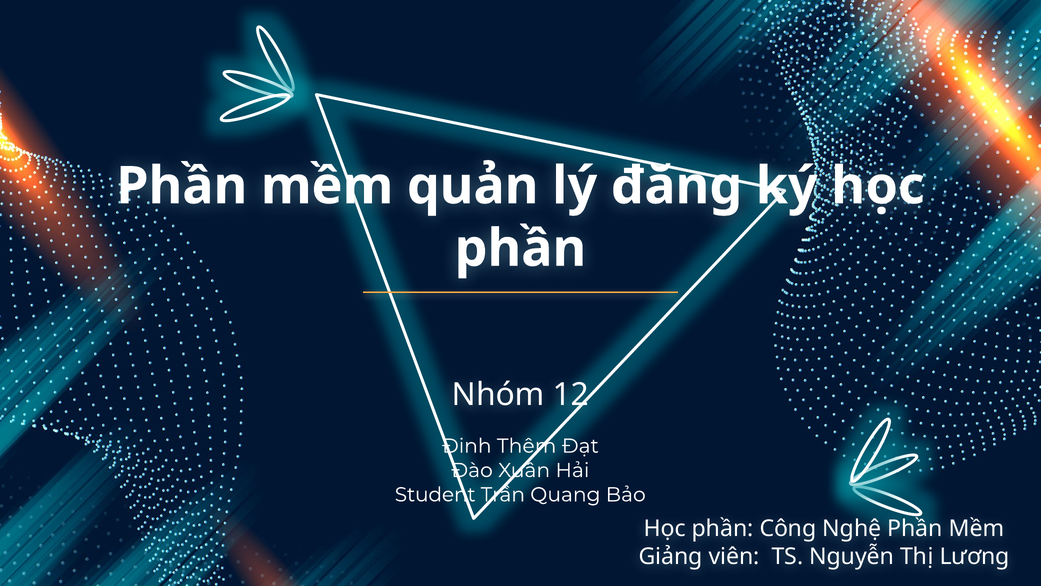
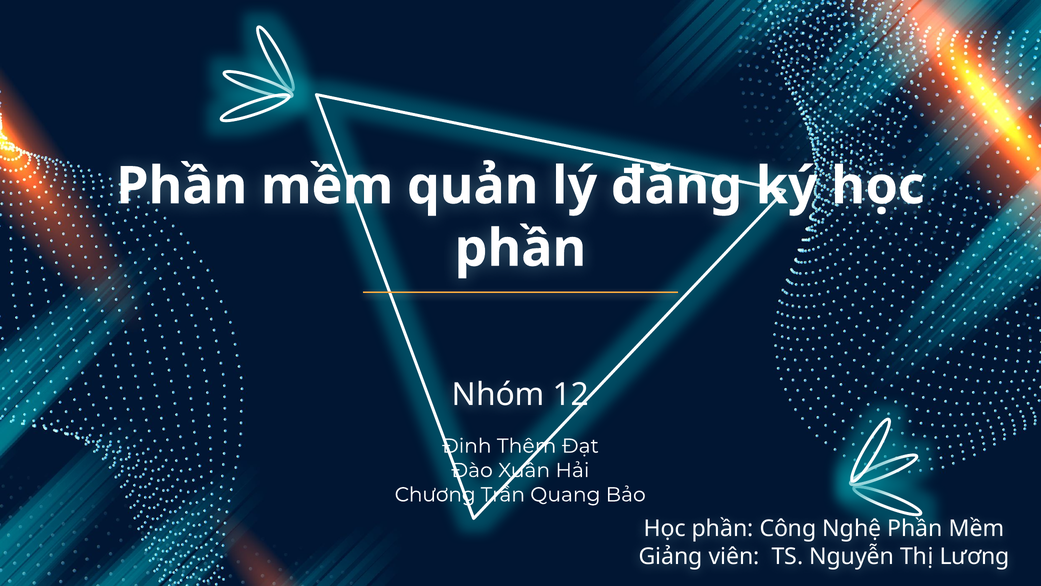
Student: Student -> Chương (435, 494)
